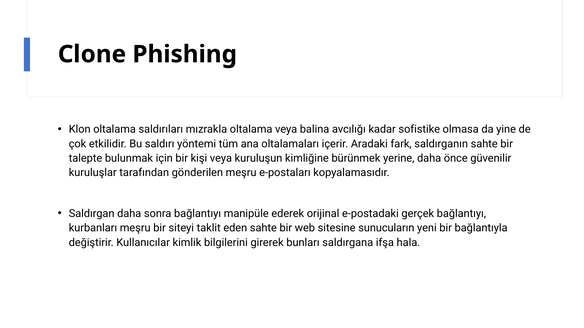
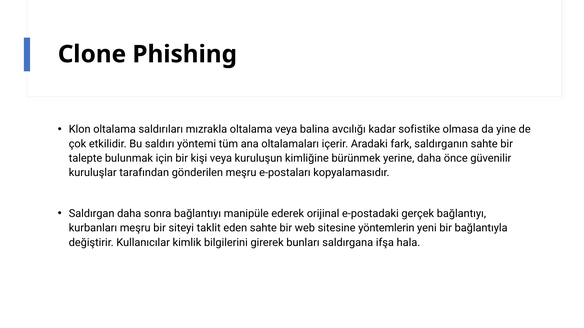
sunucuların: sunucuların -> yöntemlerin (386, 228)
